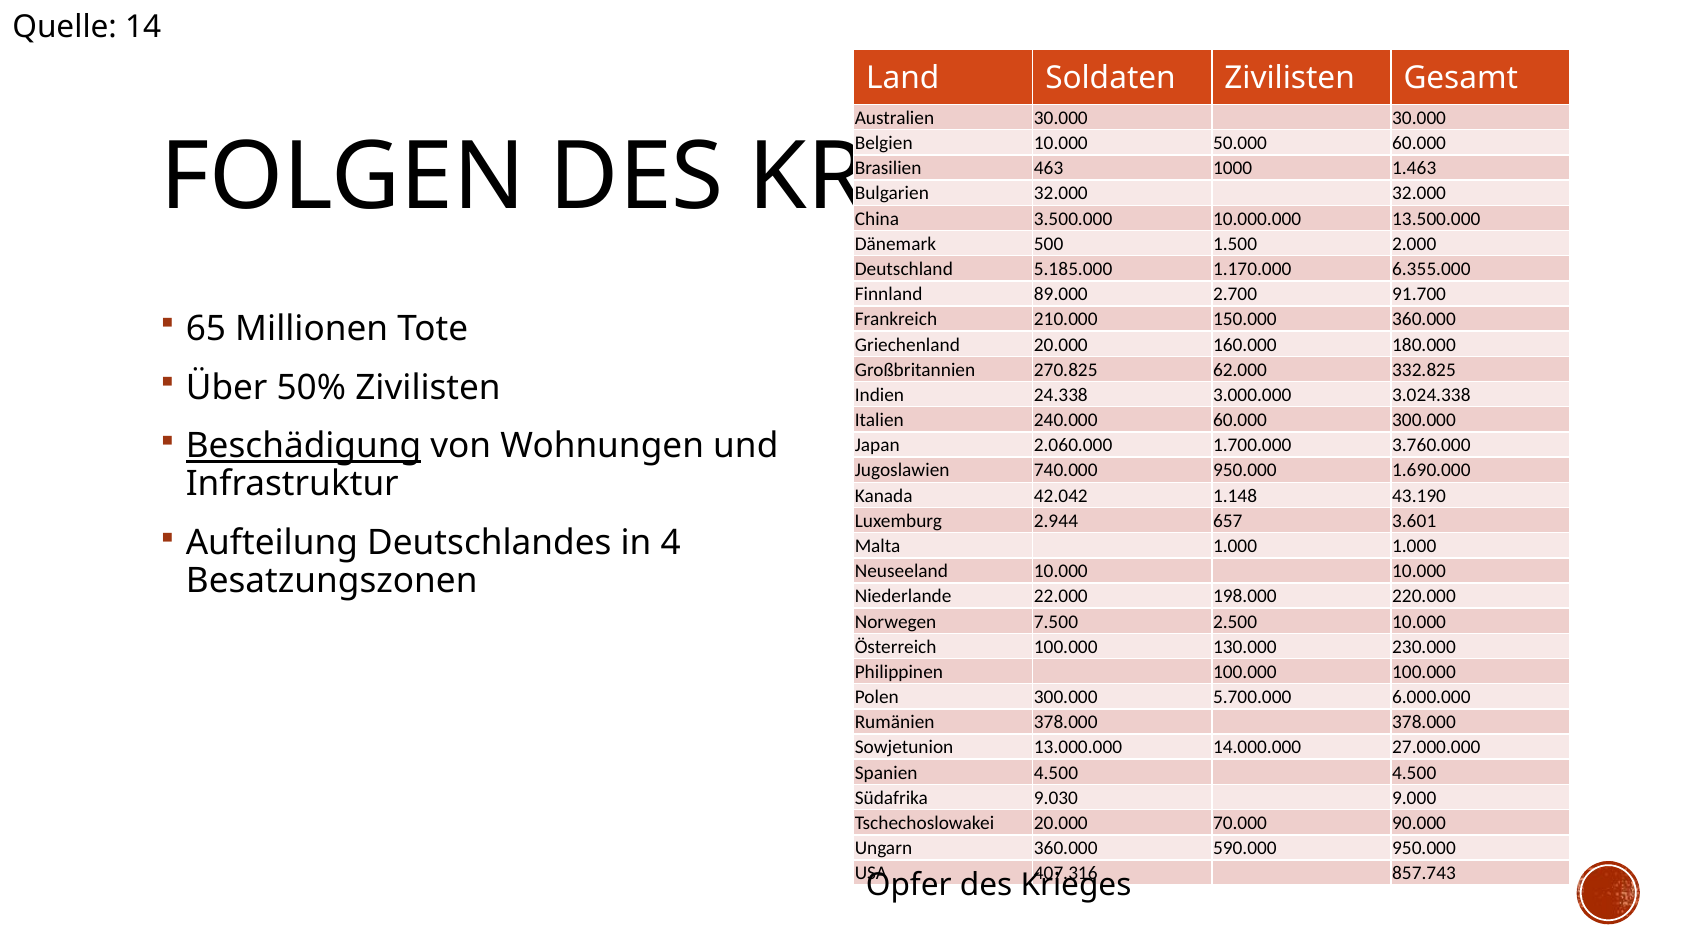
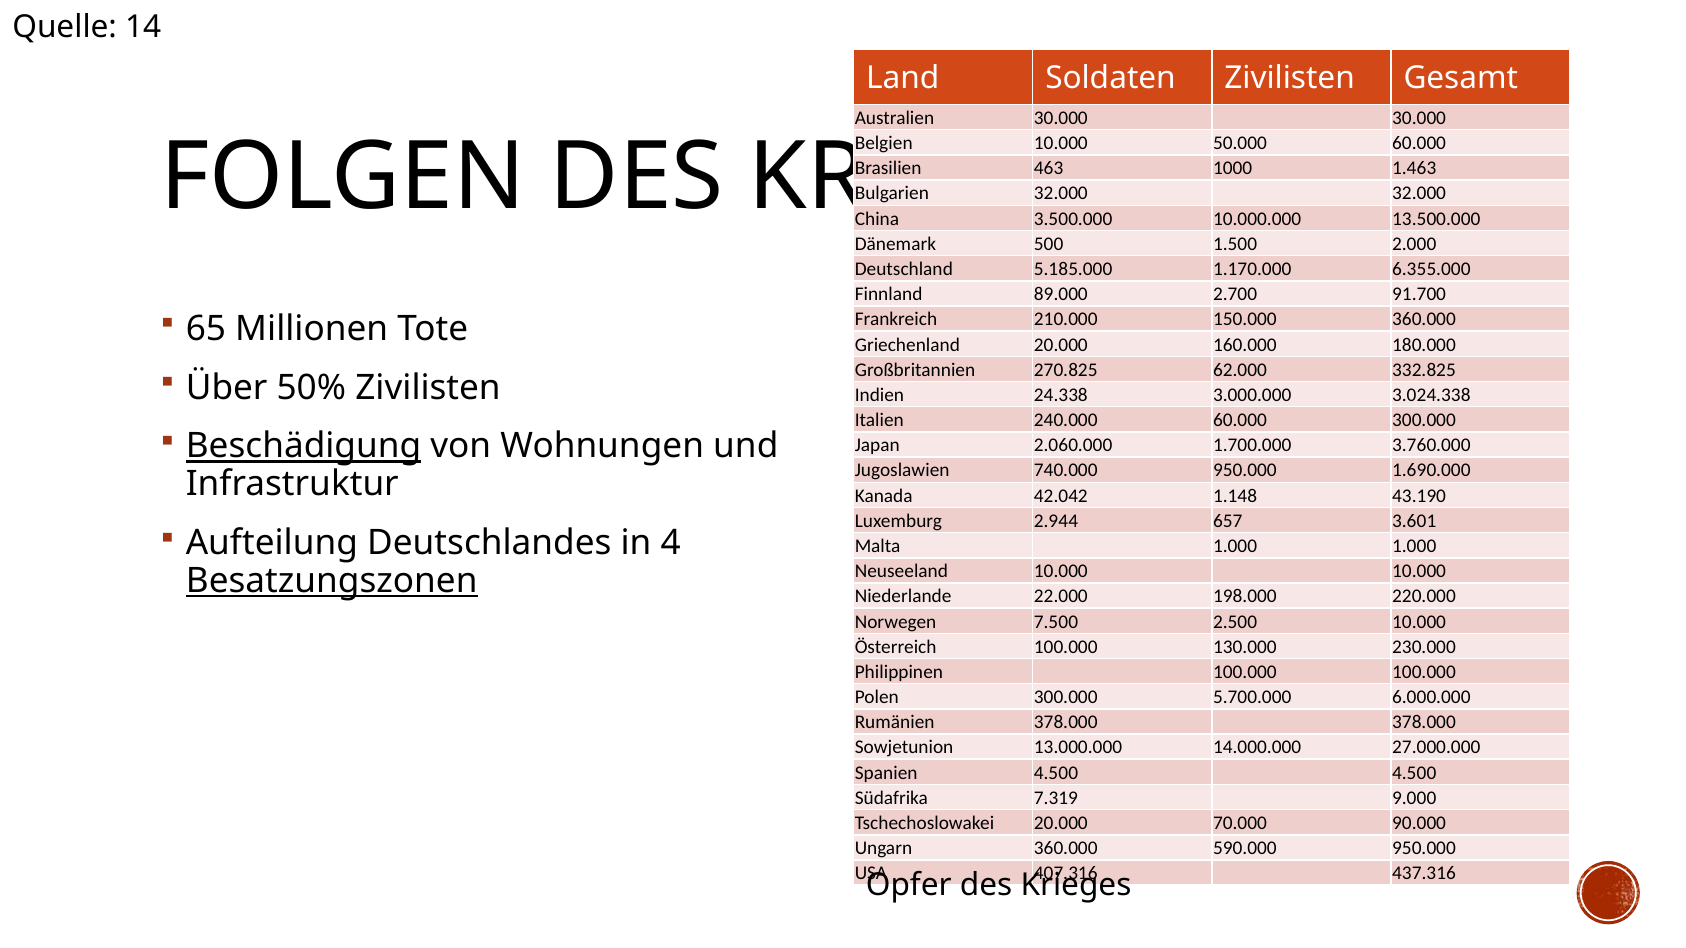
Besatzungszonen underline: none -> present (332, 581)
9.030: 9.030 -> 7.319 (1056, 798)
857.743: 857.743 -> 437.316 (1424, 874)
